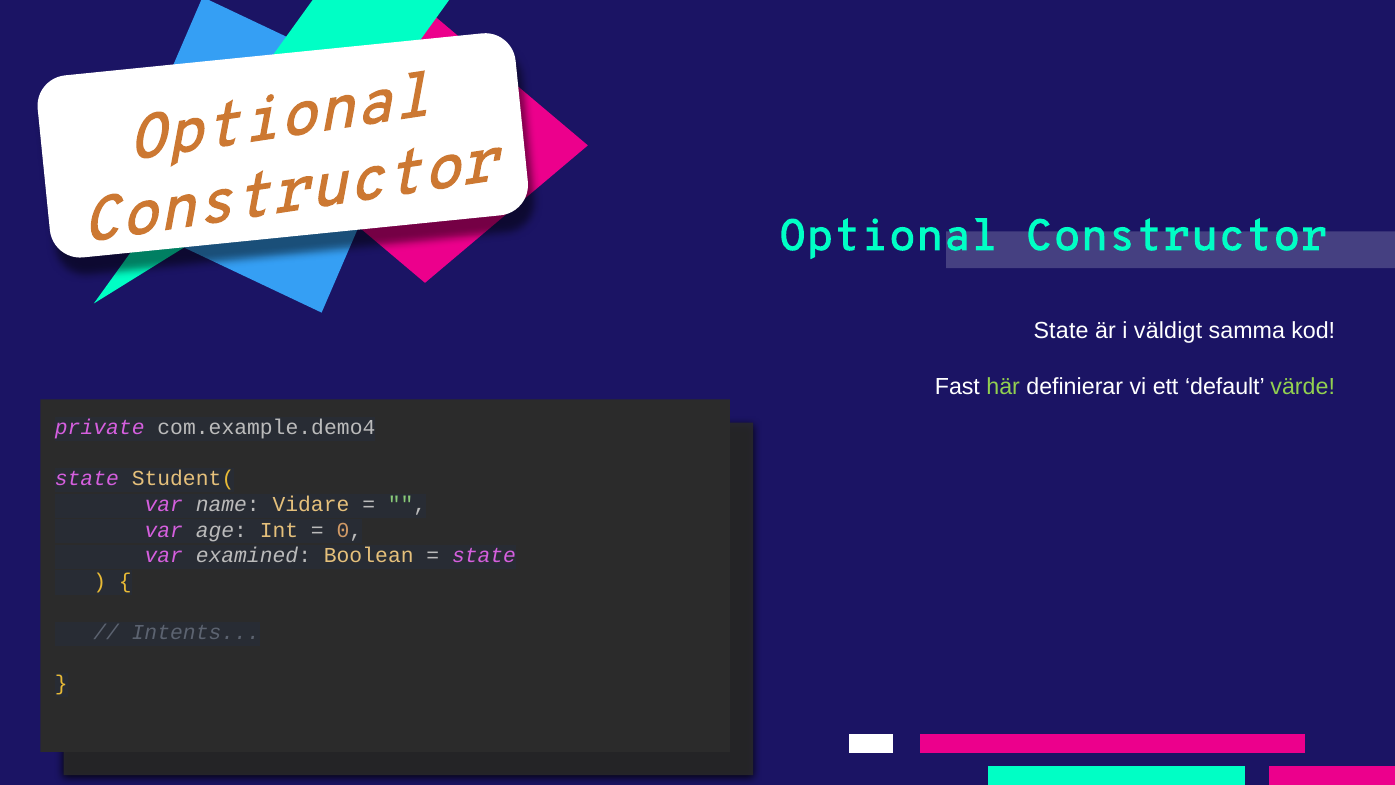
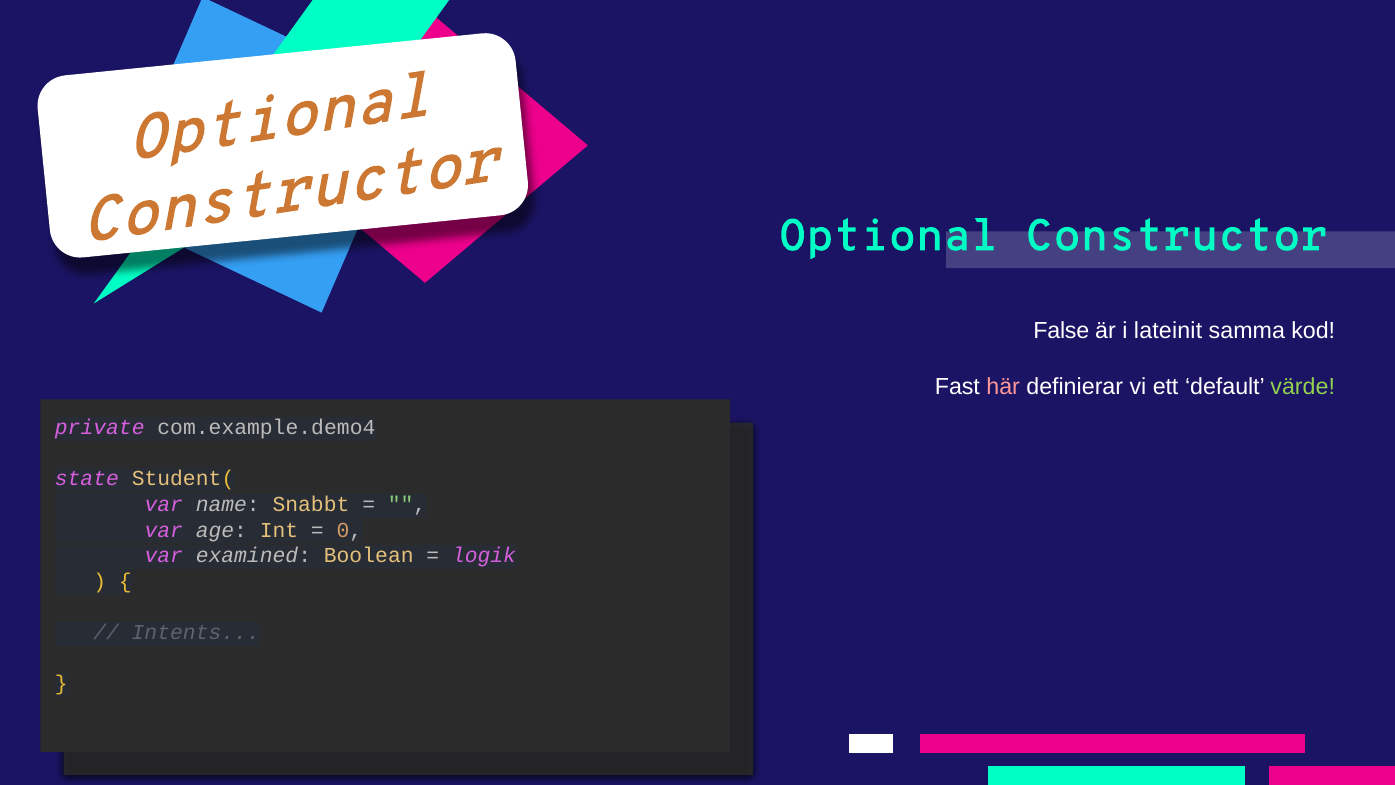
State: State -> False (1061, 331)
väldigt: väldigt -> lateinit (1168, 331)
här colour: light green -> pink (1003, 386)
Vidare: Vidare -> Snabbt (311, 504)
state: state -> logik (484, 555)
